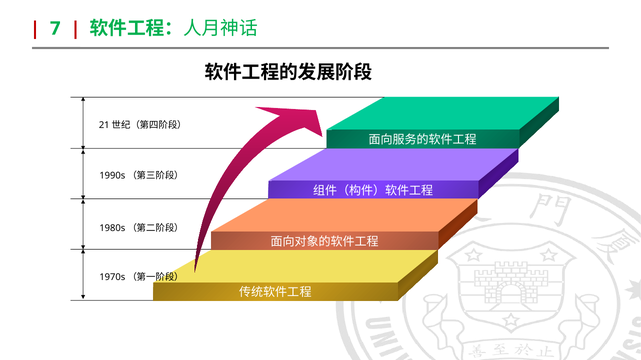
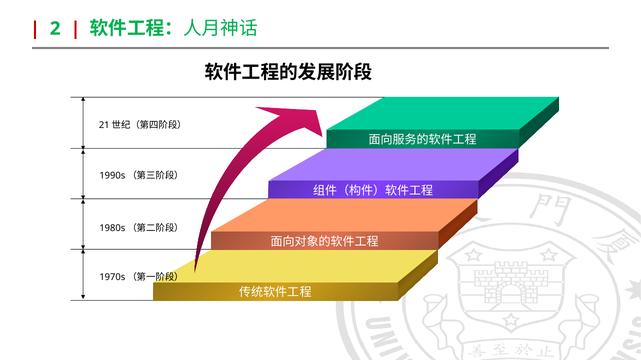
7: 7 -> 2 (55, 29)
